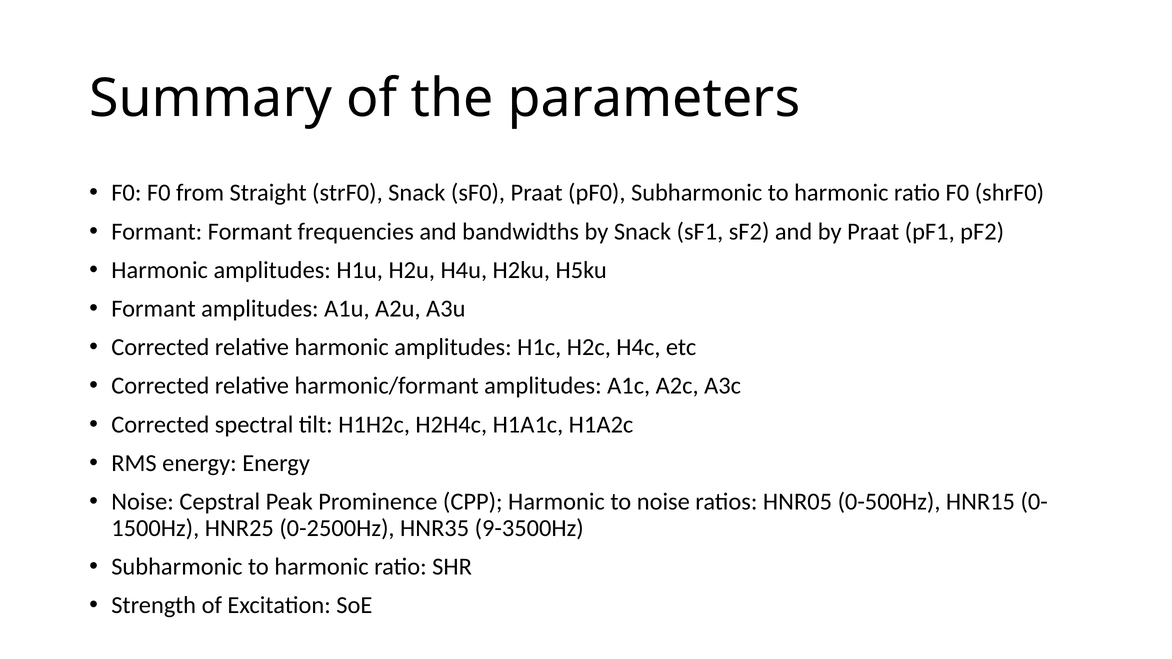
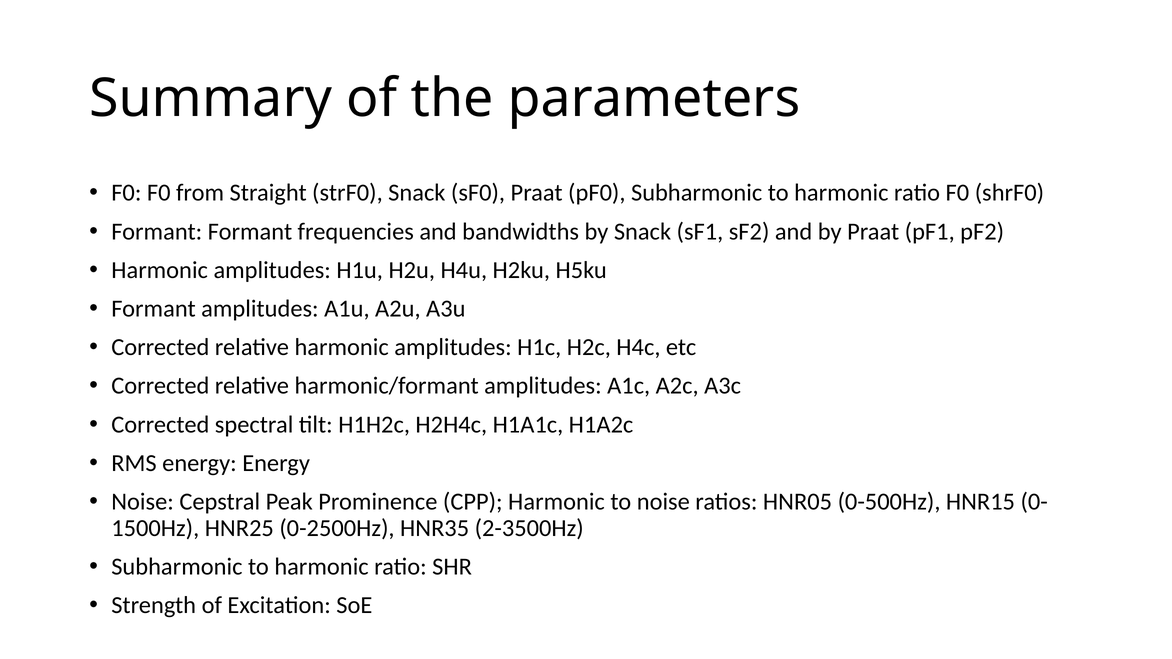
9-3500Hz: 9-3500Hz -> 2-3500Hz (529, 528)
